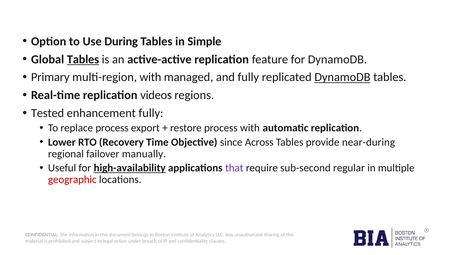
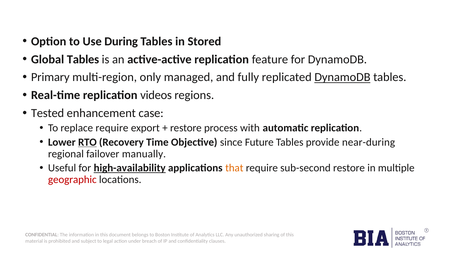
Simple: Simple -> Stored (204, 41)
Tables underline: present -> none (83, 59)
multi-region with: with -> only (150, 77)
enhancement fully: fully -> case (151, 113)
replace process: process -> require (112, 128)
RTO underline: none -> present (87, 142)
Across: Across -> Future (259, 142)
that colour: purple -> orange (234, 168)
sub-second regular: regular -> restore (349, 168)
